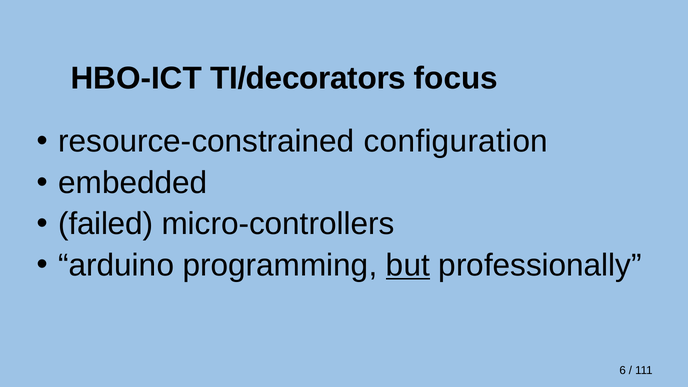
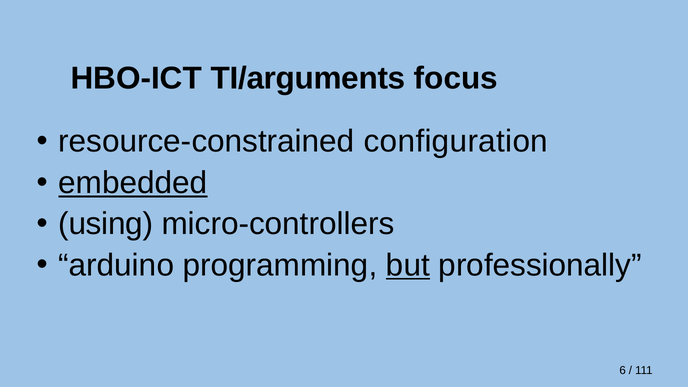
TI/decorators: TI/decorators -> TI/arguments (308, 78)
embedded underline: none -> present (133, 183)
failed: failed -> using (106, 224)
